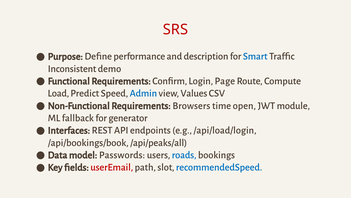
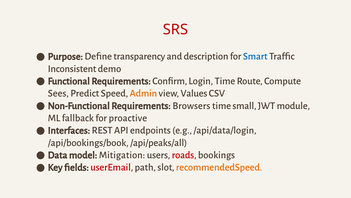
performance: performance -> transparency (139, 56)
Login Page: Page -> Time (225, 81)
Load: Load -> Sees (58, 93)
Admin colour: blue -> orange (143, 93)
open: open -> small (244, 105)
generator: generator -> proactive (128, 118)
/api/load/login: /api/load/login -> /api/data/login (225, 130)
Passwords: Passwords -> Mitigation (122, 154)
roads colour: blue -> red (184, 154)
recommendedSpeed colour: blue -> orange (219, 167)
